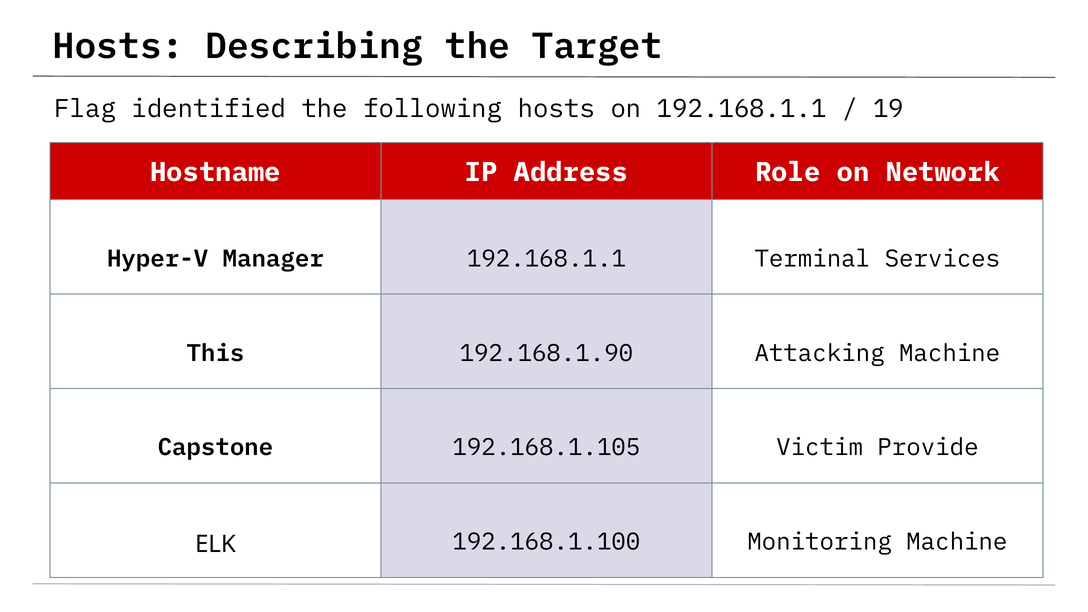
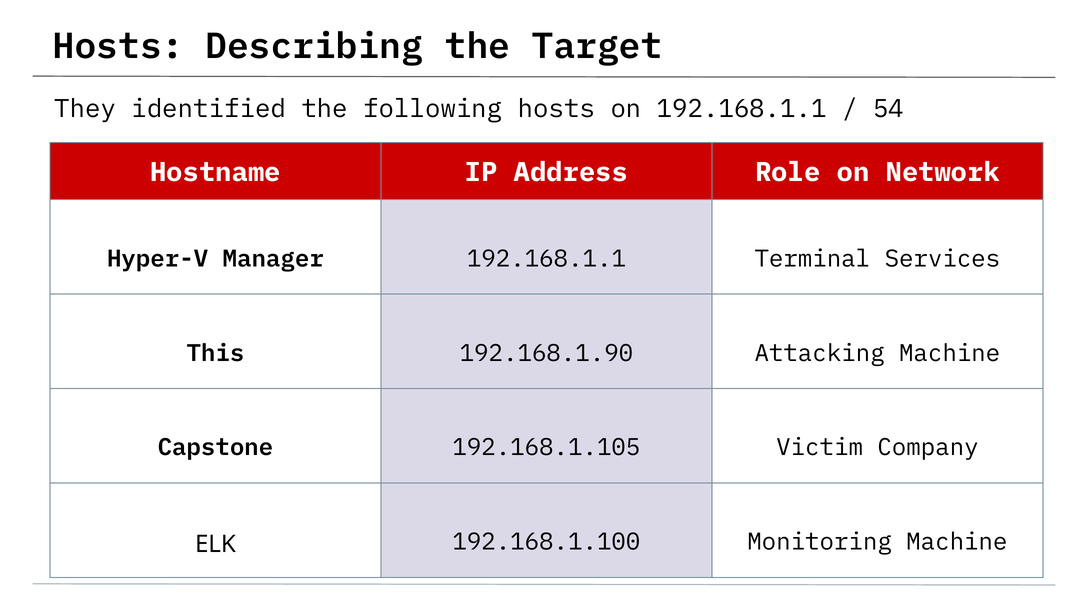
Flag: Flag -> They (85, 109)
19: 19 -> 54 (888, 109)
Provide: Provide -> Company (928, 447)
